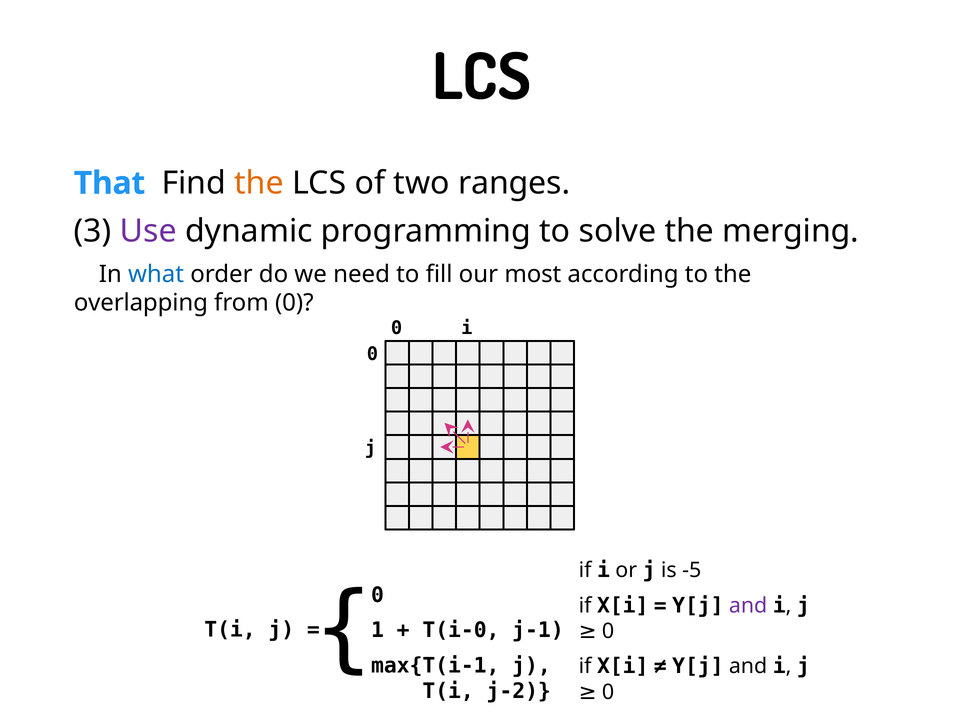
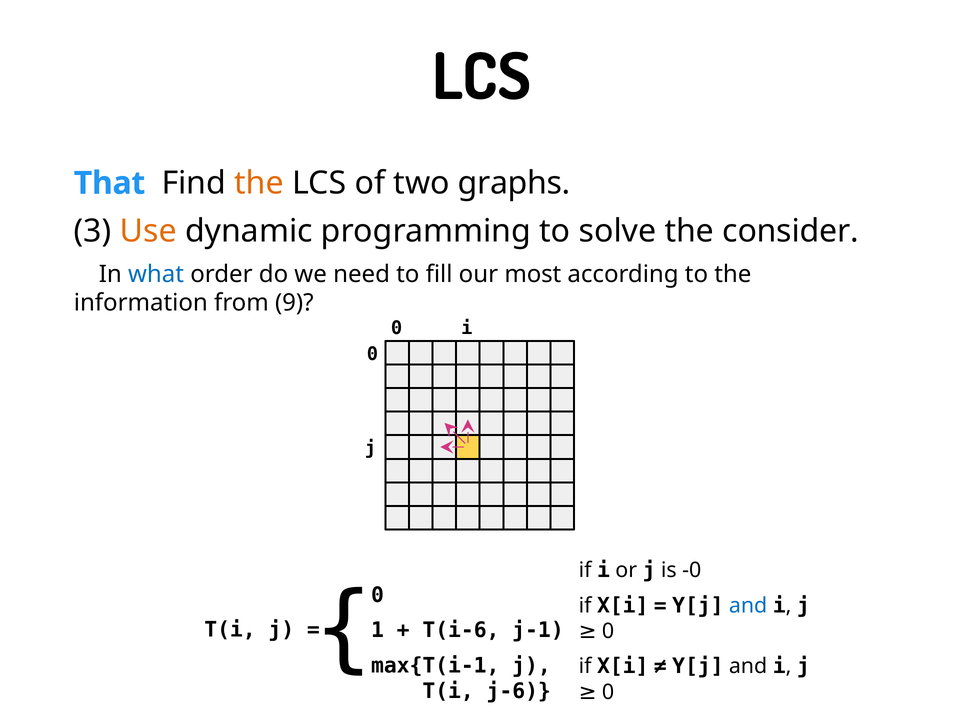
ranges: ranges -> graphs (514, 183)
Use colour: purple -> orange (148, 231)
merging: merging -> consider (791, 231)
overlapping: overlapping -> information (141, 303)
from 0: 0 -> 9 (294, 303)
-5: -5 -> -0 (692, 570)
and colour: purple -> blue (748, 606)
T(i-0: T(i-0 -> T(i-6 (461, 630)
j-2: j-2 -> j-6 (519, 691)
